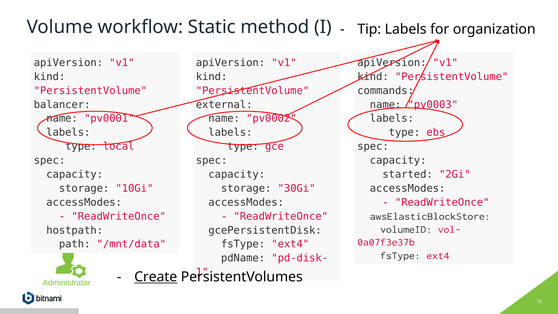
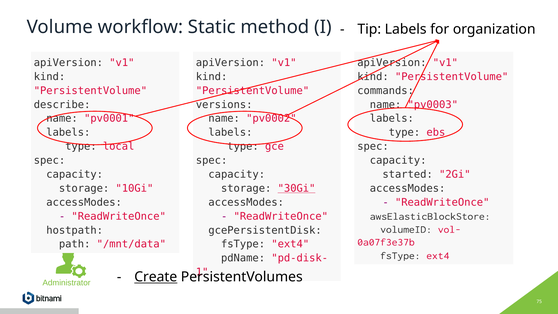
balancer: balancer -> describe (62, 105)
external: external -> versions (224, 105)
30Gi underline: none -> present (297, 188)
